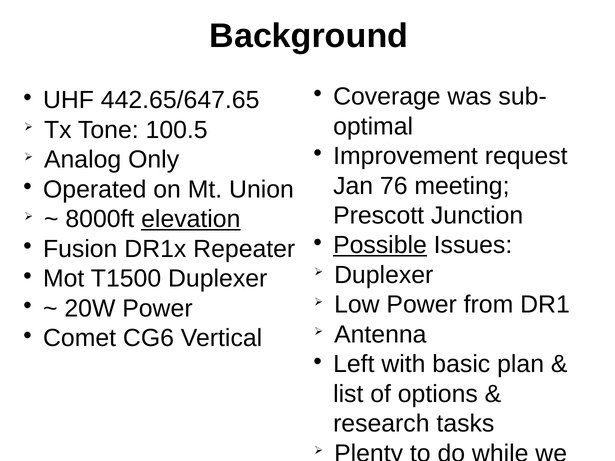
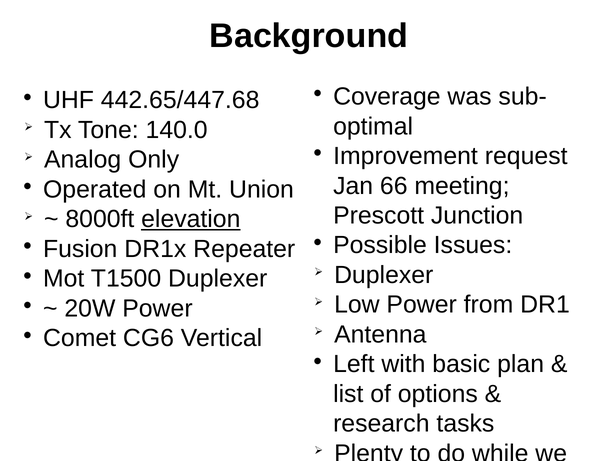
442.65/647.65: 442.65/647.65 -> 442.65/447.68 (180, 100)
100.5: 100.5 -> 140.0 (177, 130)
76: 76 -> 66 (394, 186)
Possible underline: present -> none (380, 245)
